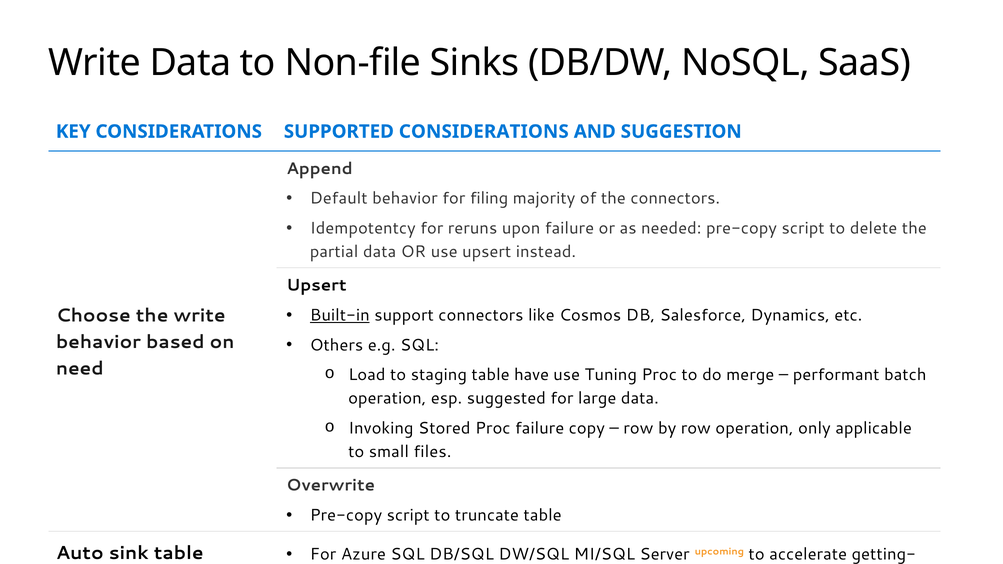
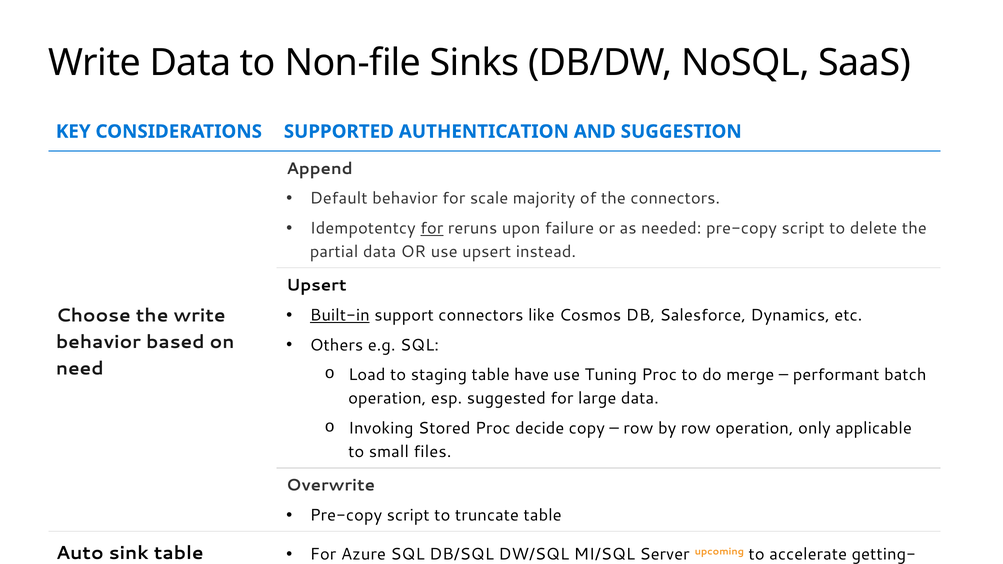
SUPPORTED CONSIDERATIONS: CONSIDERATIONS -> AUTHENTICATION (484, 132)
filing: filing -> scale (489, 198)
for underline: none -> present (432, 228)
Proc failure: failure -> decide (540, 428)
